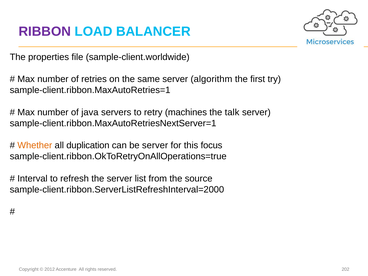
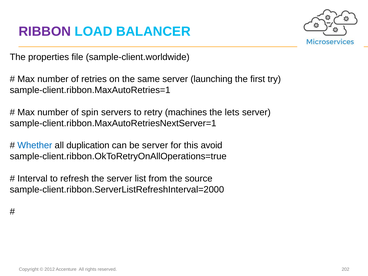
algorithm: algorithm -> launching (212, 79)
java: java -> spin (90, 112)
talk: talk -> lets (232, 112)
Whether colour: orange -> blue (35, 145)
focus: focus -> avoid (212, 145)
